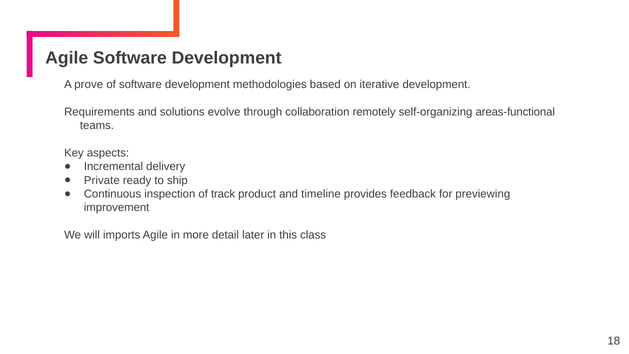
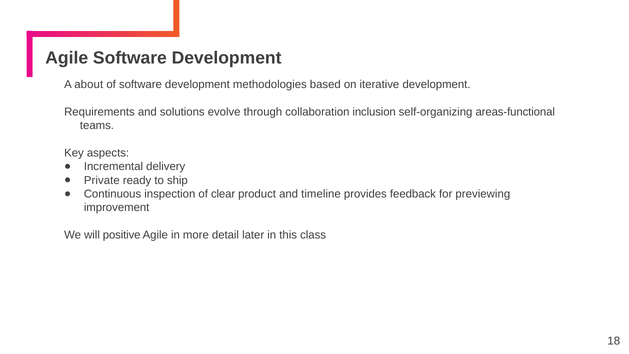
prove: prove -> about (89, 85)
remotely: remotely -> inclusion (374, 112)
track: track -> clear (223, 194)
imports: imports -> positive (122, 235)
